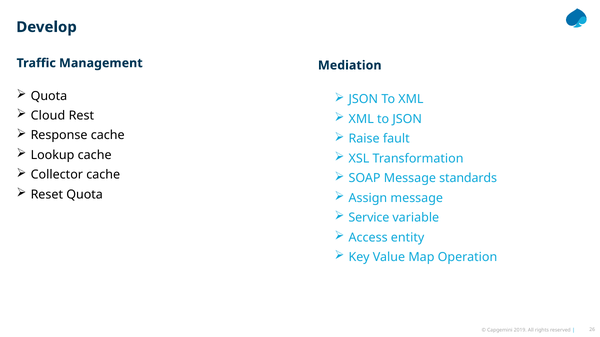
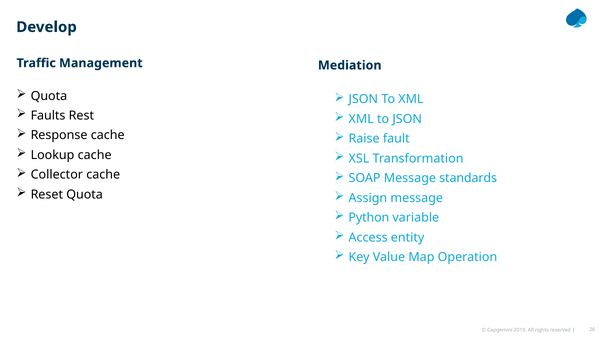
Cloud: Cloud -> Faults (48, 116)
Service: Service -> Python (369, 218)
